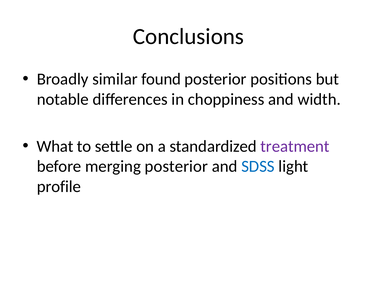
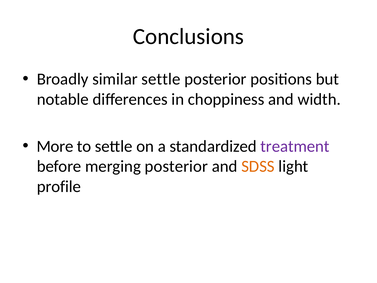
similar found: found -> settle (161, 79)
What: What -> More (55, 146)
SDSS colour: blue -> orange (258, 166)
